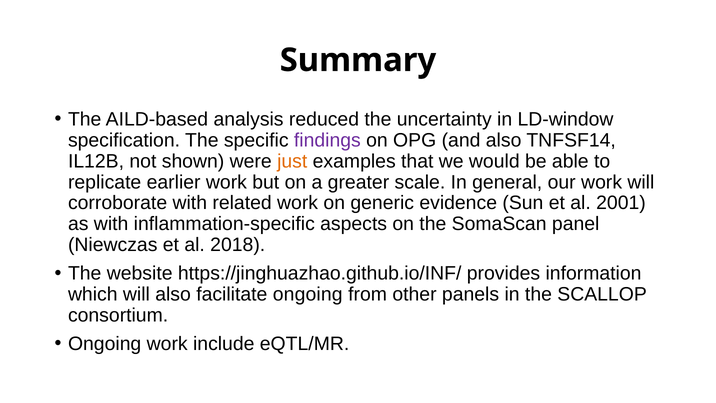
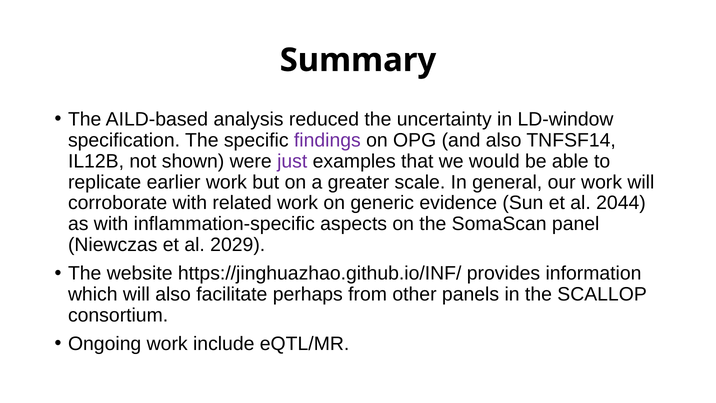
just colour: orange -> purple (292, 161)
2001: 2001 -> 2044 (621, 203)
2018: 2018 -> 2029 (238, 245)
facilitate ongoing: ongoing -> perhaps (308, 294)
